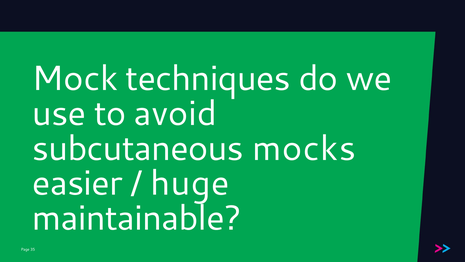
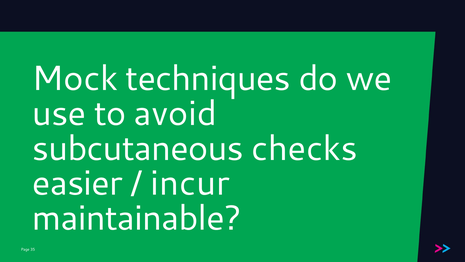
mocks: mocks -> checks (305, 148)
huge: huge -> incur (190, 183)
